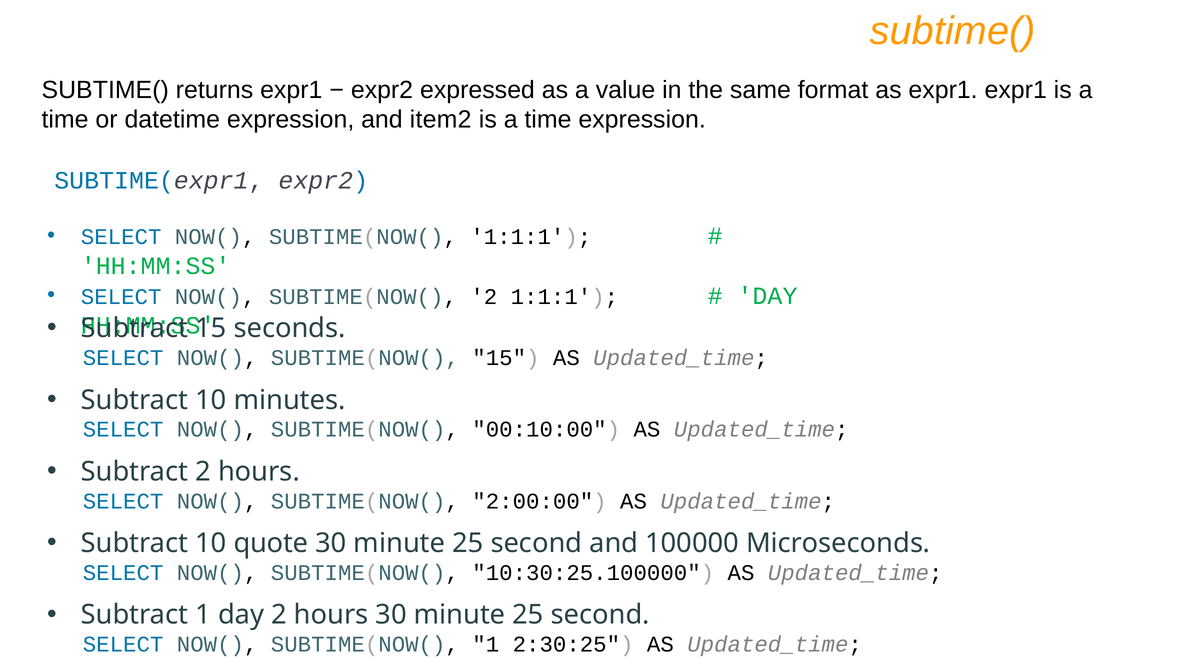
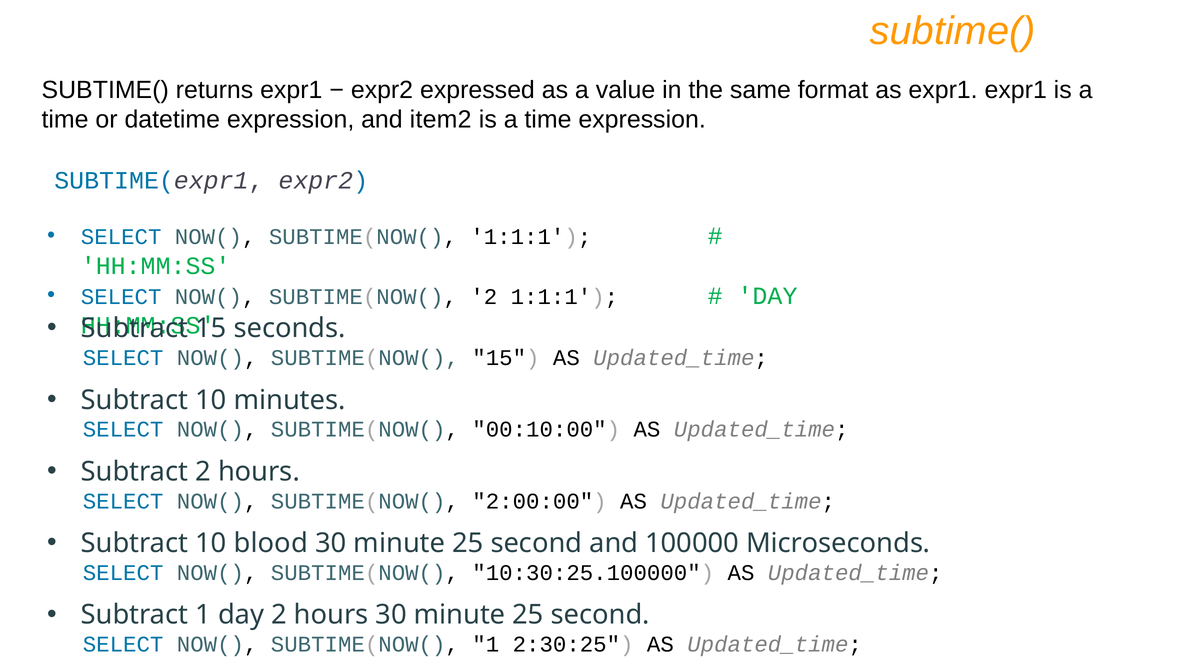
quote: quote -> blood (271, 543)
